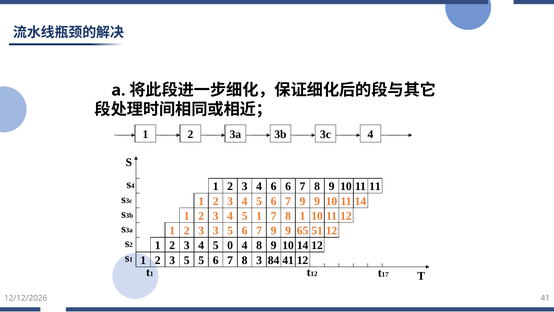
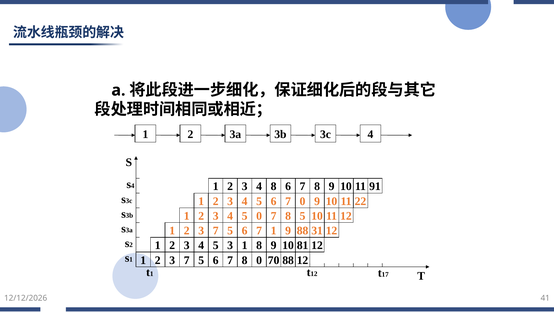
6: 6 -> 8 (274, 186)
11 11: 11 -> 91 (375, 186)
9: 9 -> 0 (303, 201)
11 14: 14 -> 22 (360, 201)
2 1: 1 -> 0 (259, 216)
5 1: 1 -> 5 (303, 216)
3: 3 -> 7 (216, 230)
9: 9 -> 1 (274, 230)
7 65: 65 -> 88 (303, 230)
51: 51 -> 31 (317, 230)
0: 0 -> 3 (230, 245)
4 4: 4 -> 1 (245, 245)
9 14: 14 -> 81 (303, 245)
5: 5 -> 7 (187, 260)
5 3: 3 -> 0 (259, 260)
84: 84 -> 70 (274, 260)
8 41: 41 -> 88 (288, 260)
